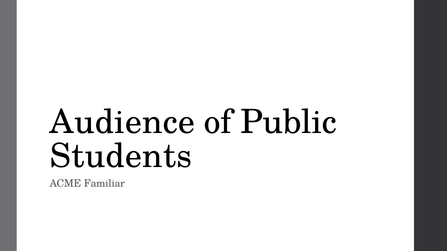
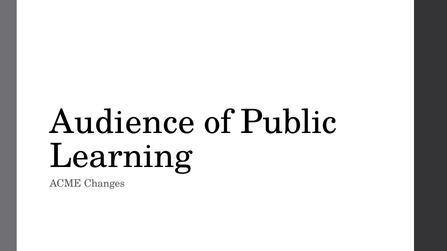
Students: Students -> Learning (121, 156)
Familiar: Familiar -> Changes (104, 184)
